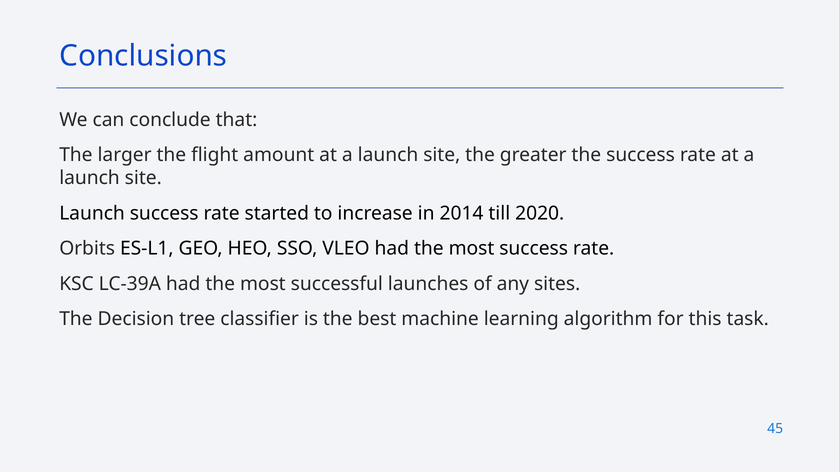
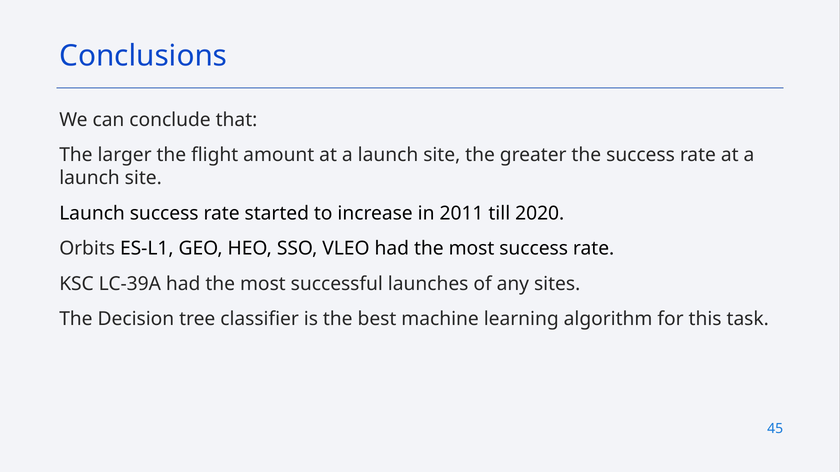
2014: 2014 -> 2011 (462, 214)
